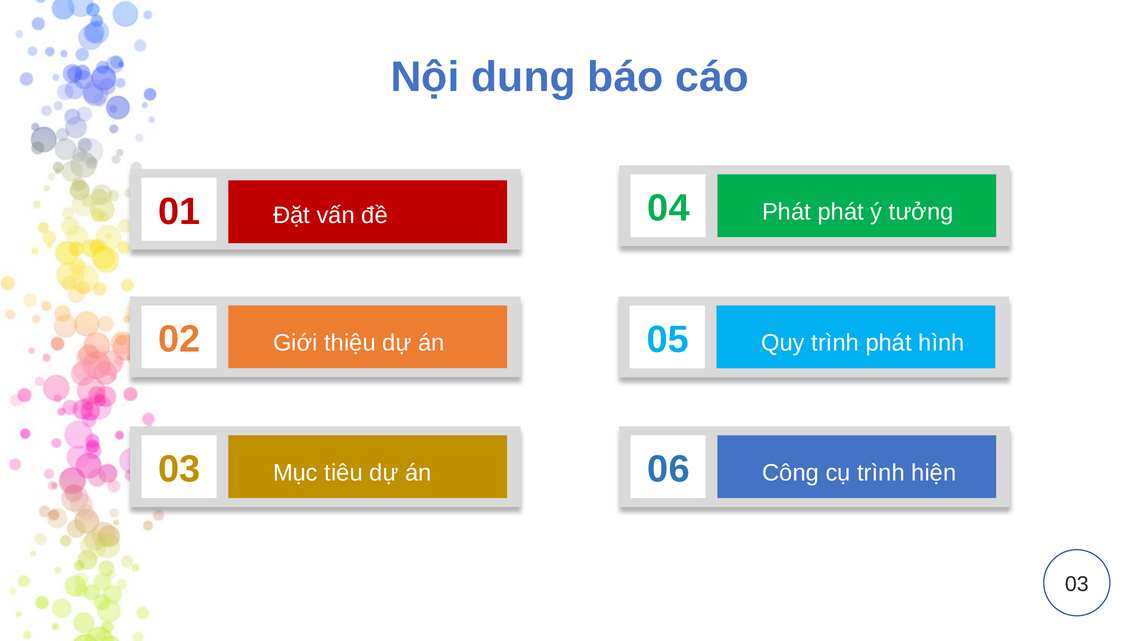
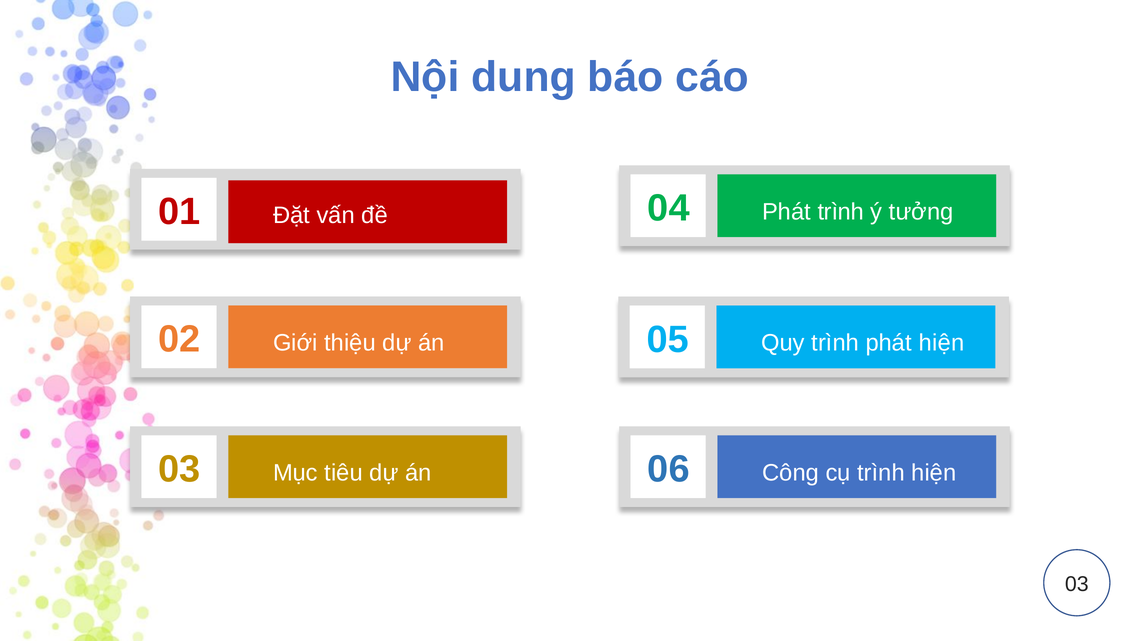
Phát phát: phát -> trình (841, 212)
hình: hình -> hiện (941, 343)
